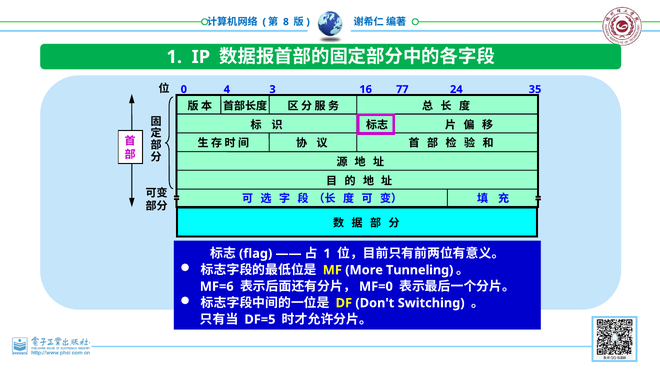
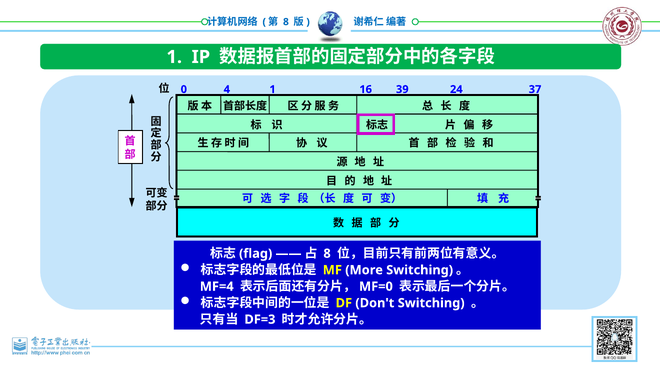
4 3: 3 -> 1 (273, 89)
77: 77 -> 39 (402, 89)
35: 35 -> 37 (535, 89)
1: 1 -> 8 (327, 254)
More Tunneling: Tunneling -> Switching (420, 270)
MF=6: MF=6 -> MF=4 (217, 287)
DF=5: DF=5 -> DF=3 (260, 320)
